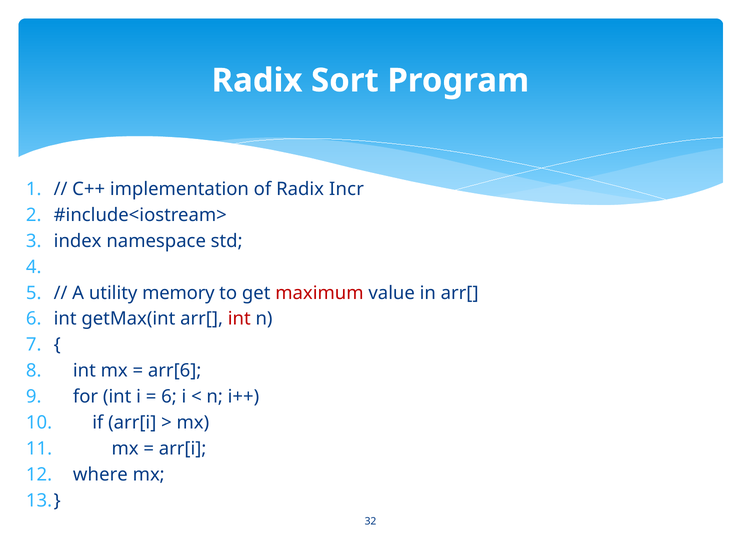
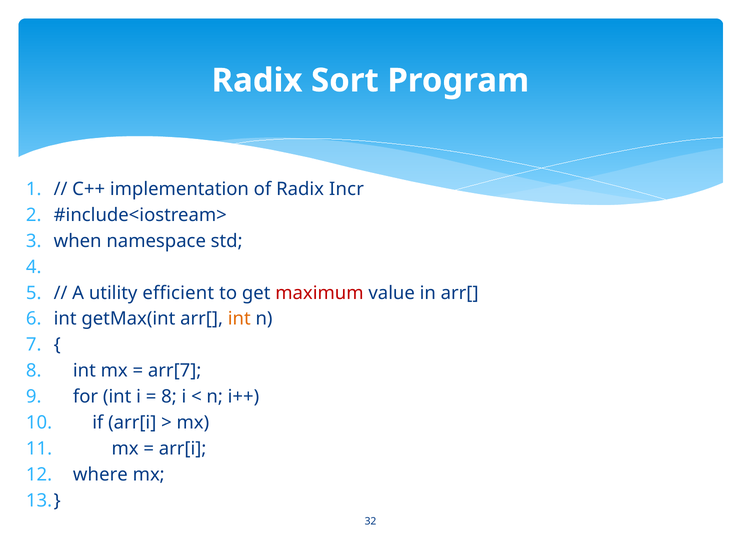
index: index -> when (78, 241)
memory: memory -> efficient (178, 293)
int colour: red -> orange (239, 319)
arr[6: arr[6 -> arr[7 (175, 371)
6: 6 -> 8 (169, 397)
